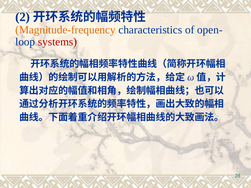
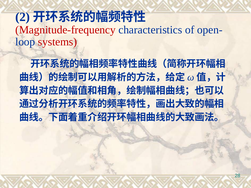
Magnitude-frequency colour: orange -> red (65, 30)
